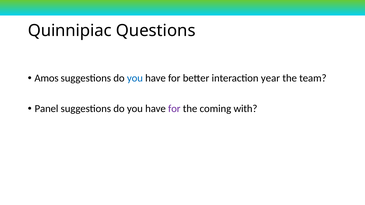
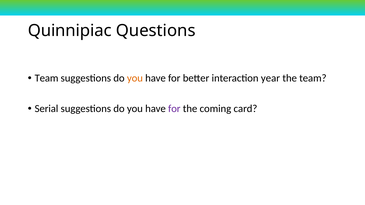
Amos: Amos -> Team (47, 78)
you colour: blue -> orange (135, 78)
Panel: Panel -> Serial (46, 109)
with: with -> card (245, 109)
